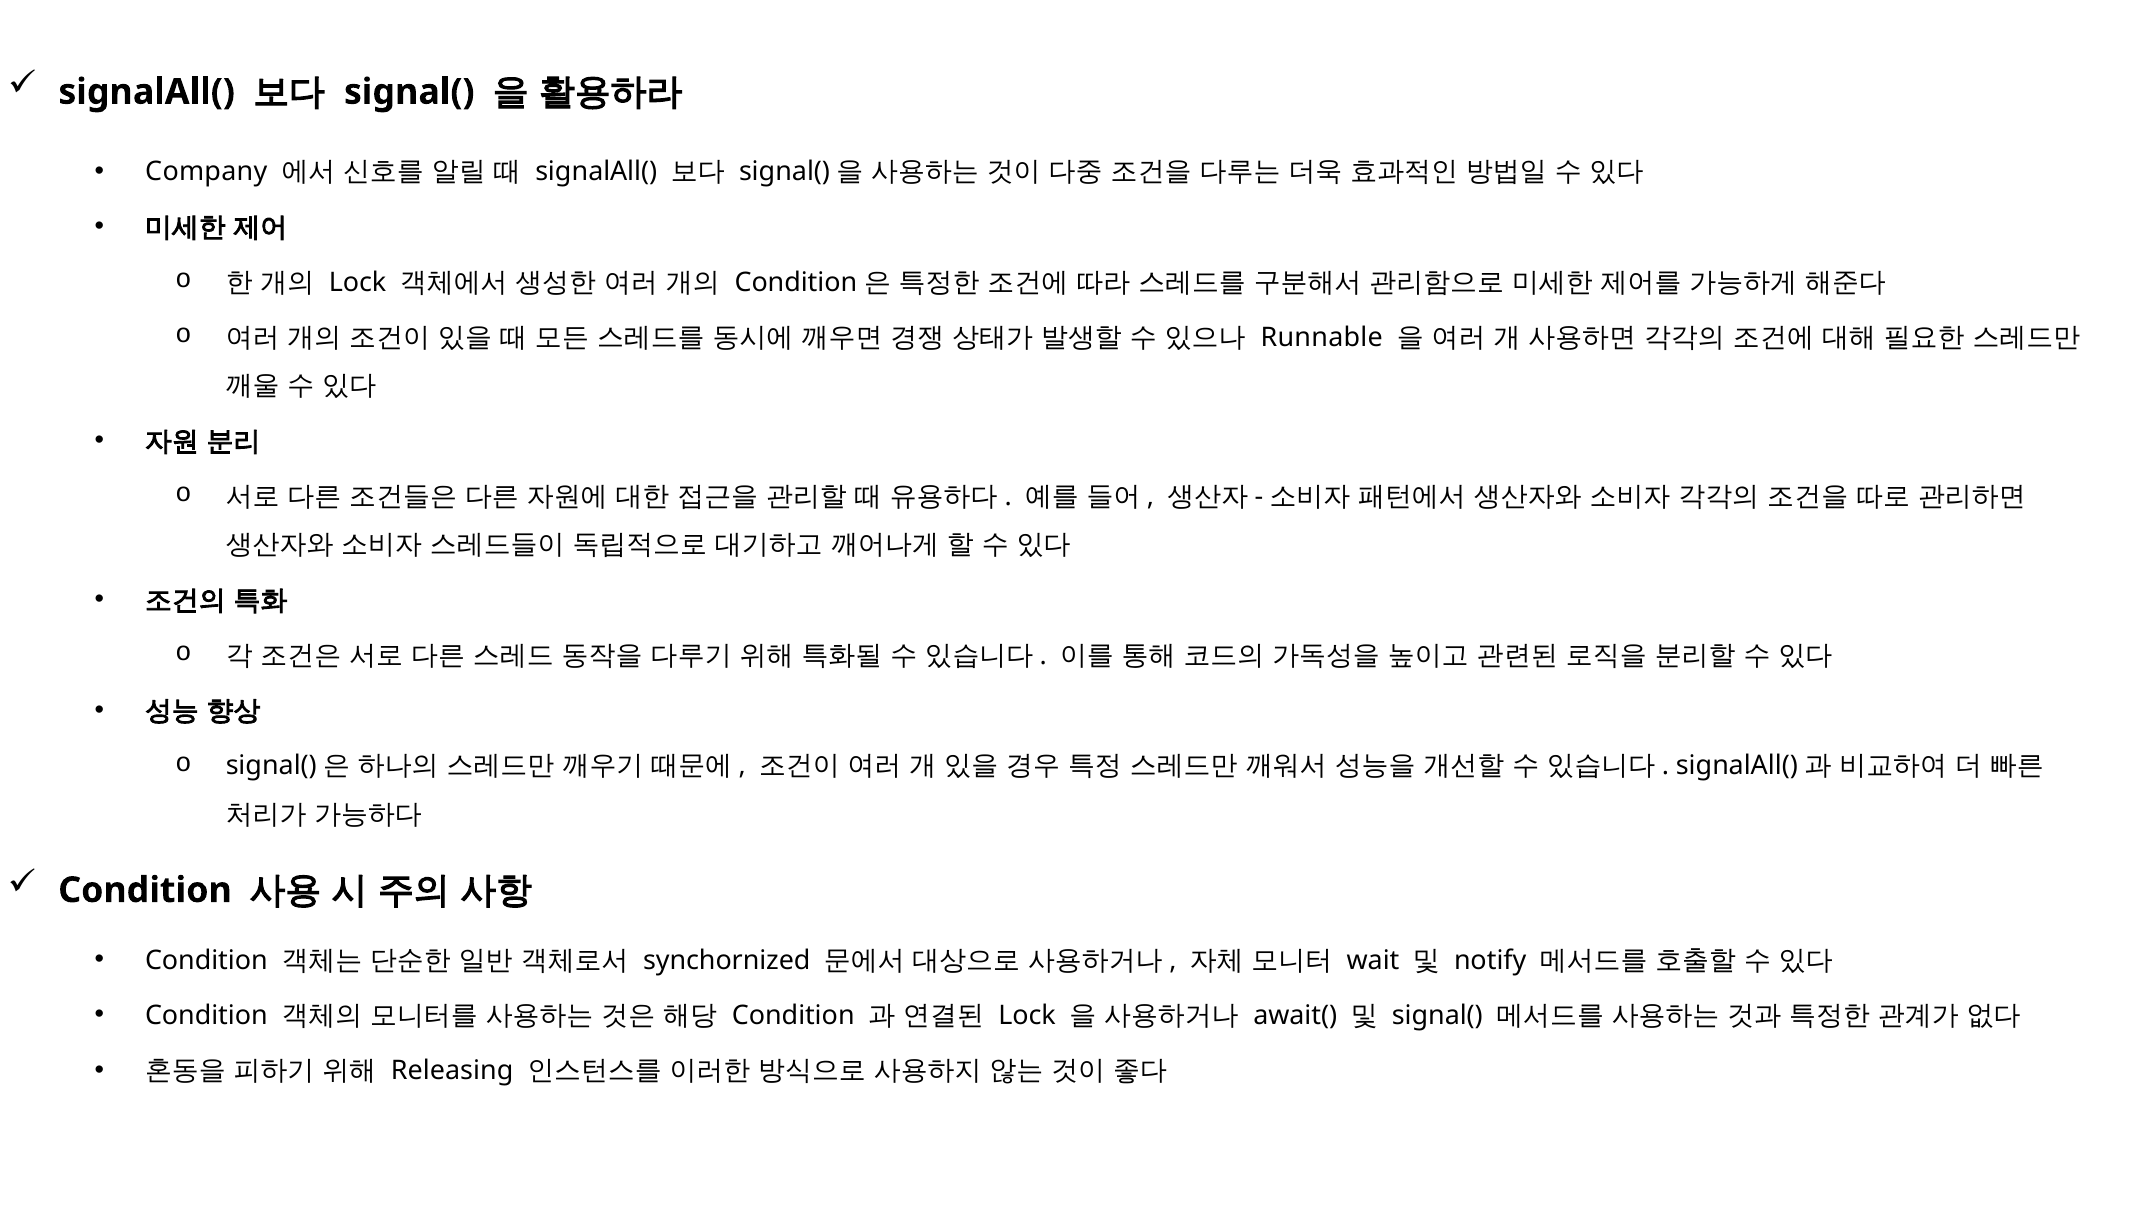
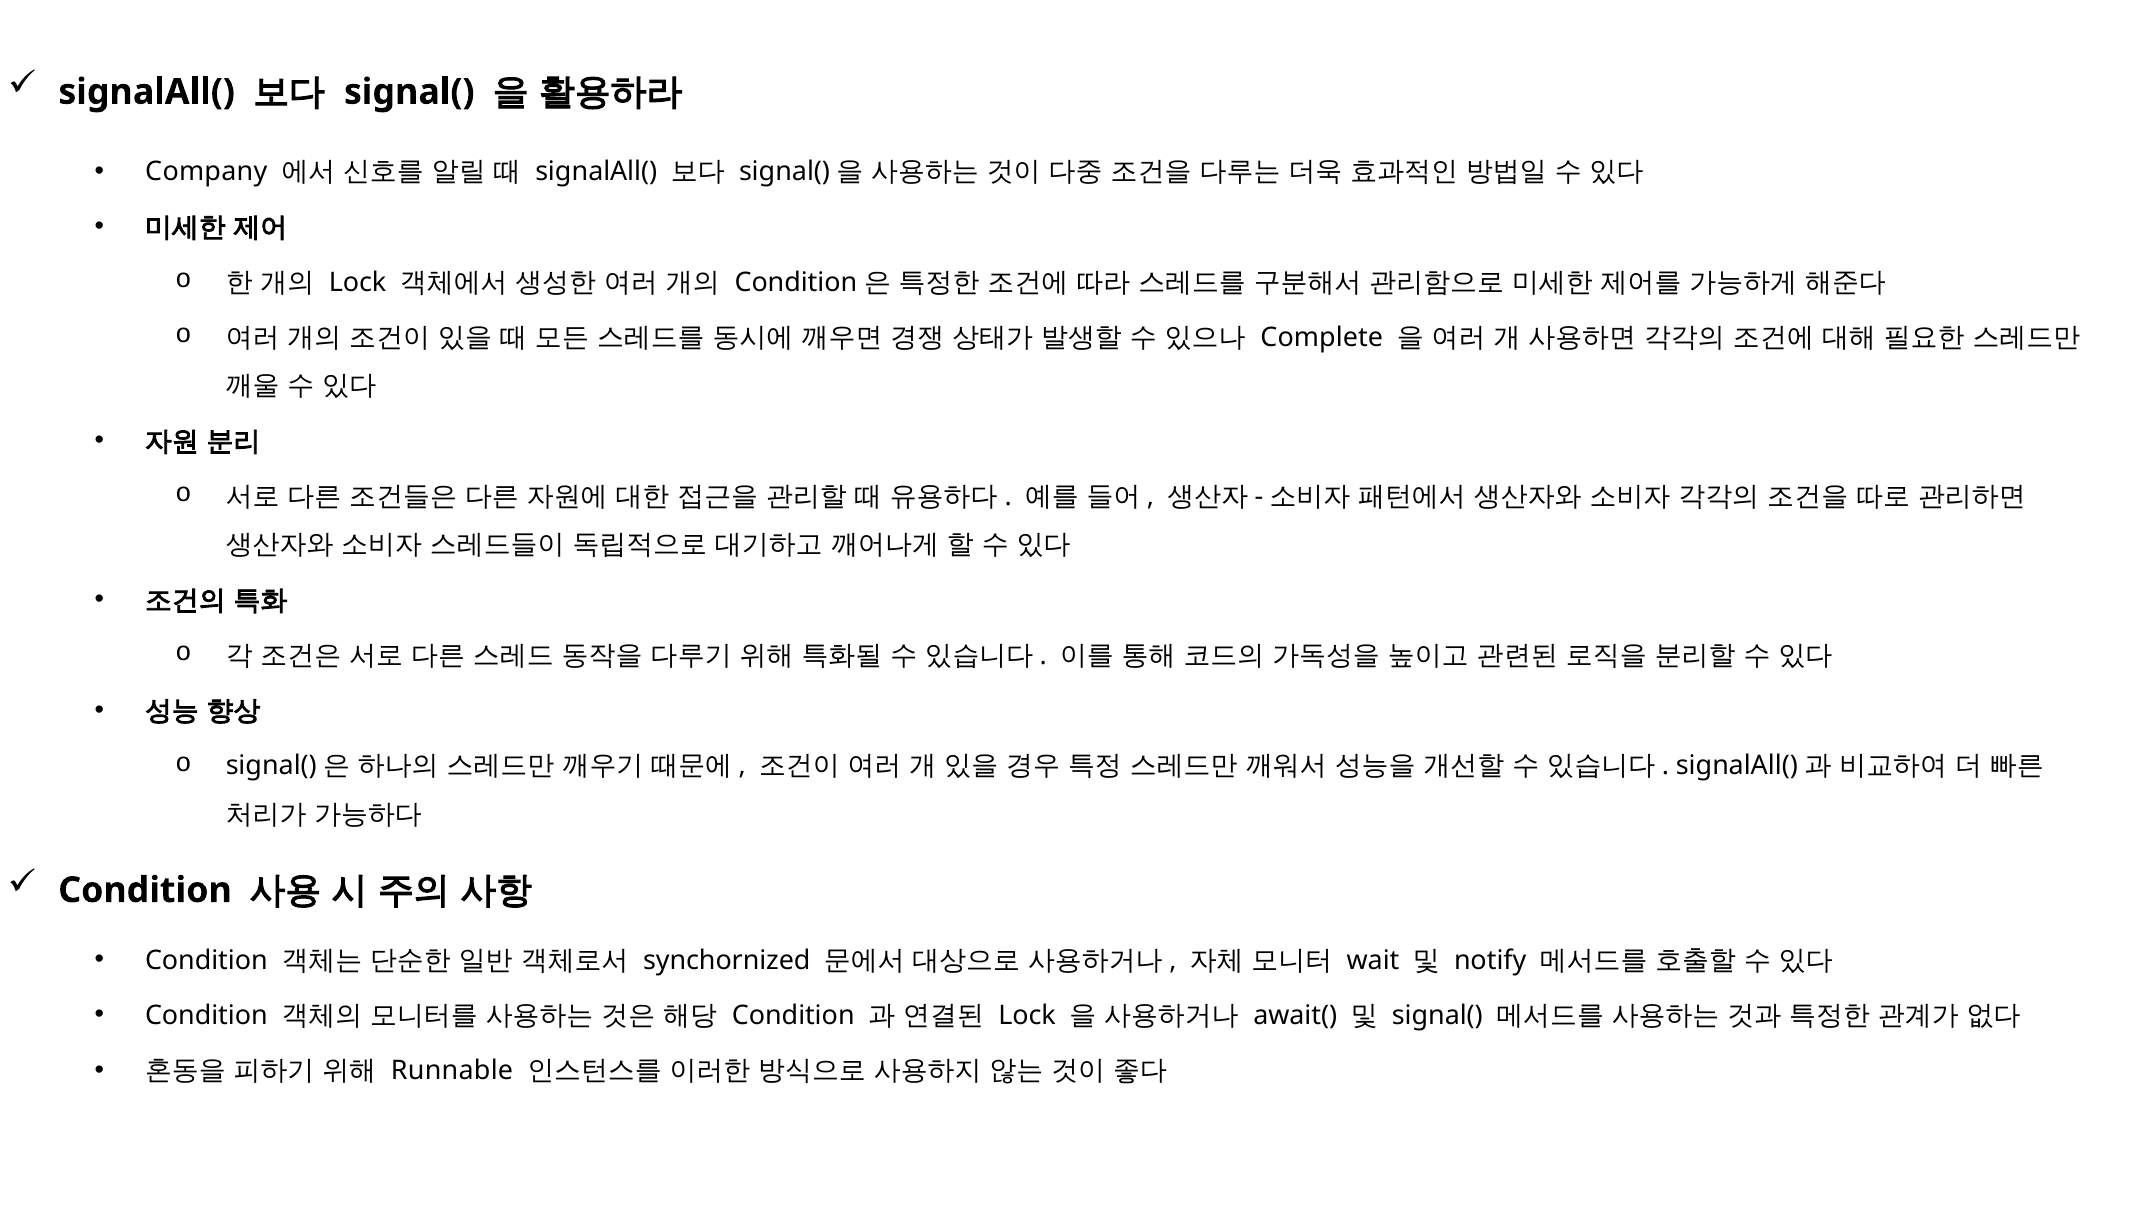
Runnable: Runnable -> Complete (1322, 337)
Releasing: Releasing -> Runnable (452, 1070)
